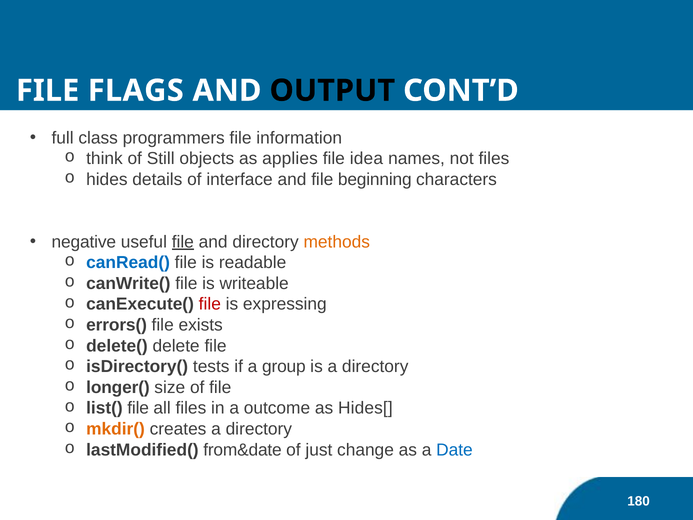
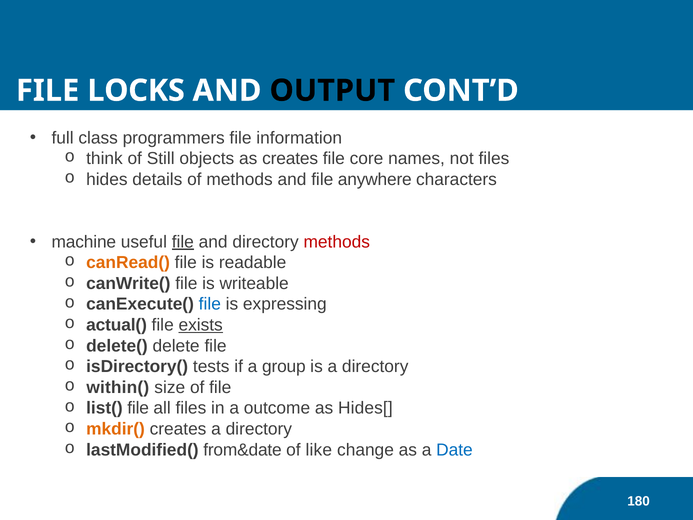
FLAGS: FLAGS -> LOCKS (136, 91)
as applies: applies -> creates (290, 159)
idea: idea -> core (367, 159)
of interface: interface -> methods (240, 179)
beginning: beginning -> anywhere (375, 179)
negative: negative -> machine (84, 242)
methods colour: orange -> red (337, 242)
canRead( colour: blue -> orange (128, 262)
file colour: red -> blue (210, 304)
errors(: errors( -> actual( (117, 325)
exists underline: none -> present (201, 325)
longer(: longer( -> within( (118, 387)
just: just -> like (319, 450)
